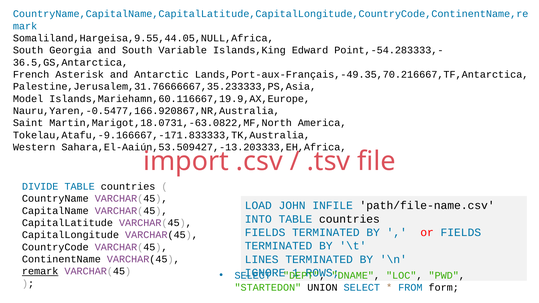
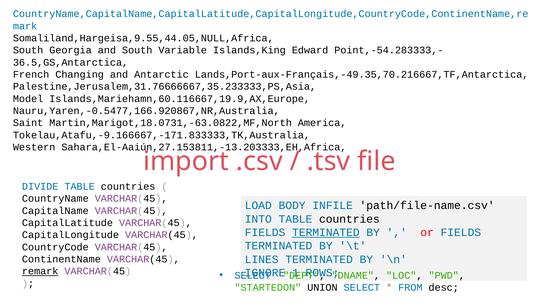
Asterisk: Asterisk -> Changing (80, 75)
Sahara,El-Aaiún,53.509427,-13.203333,EH,Africa: Sahara,El-Aaiún,53.509427,-13.203333,EH,Africa -> Sahara,El-Aaiún,27.153811,-13.203333,EH,Africa (204, 147)
JOHN: JOHN -> BODY (292, 206)
TERMINATED underline: none -> present (326, 233)
form: form -> desc (444, 288)
